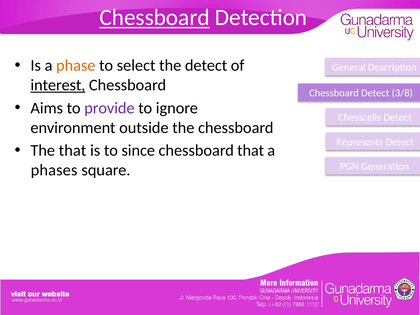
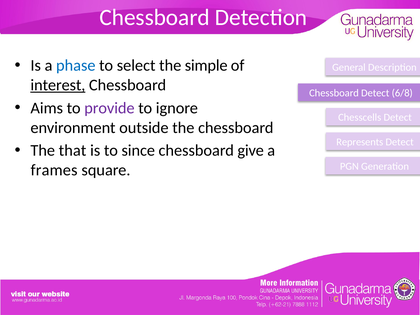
Chessboard underline: present -> none (155, 18)
phase colour: orange -> blue (76, 66)
the detect: detect -> simple (206, 66)
3/8: 3/8 -> 6/8 (402, 93)
chessboard that: that -> give (251, 151)
phases: phases -> frames (54, 170)
